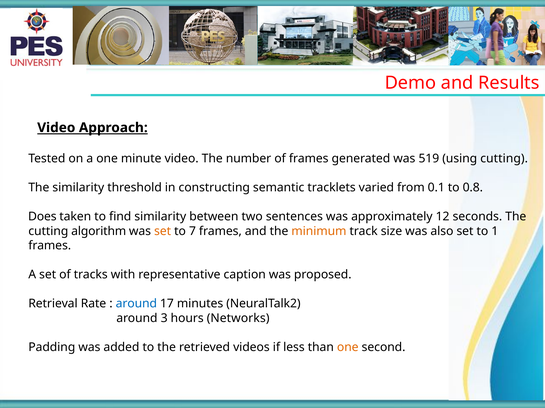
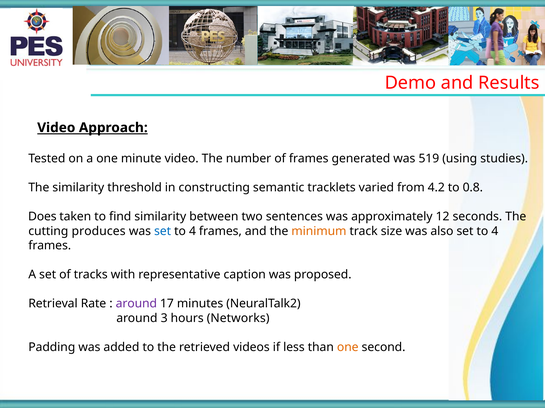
using cutting: cutting -> studies (504, 159)
0.1: 0.1 -> 4.2 (436, 188)
algorithm: algorithm -> produces (99, 232)
set colour: orange -> blue (163, 232)
7: 7 -> 4 (192, 232)
also set to 1: 1 -> 4 (495, 232)
around colour: blue -> purple (136, 304)
